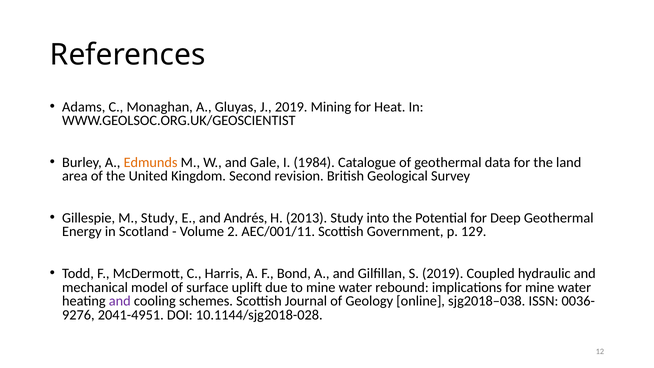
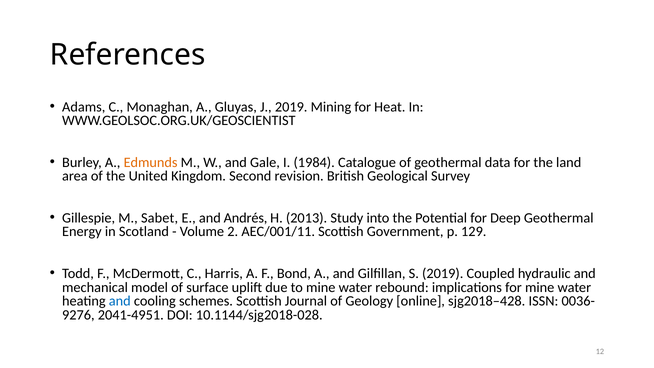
M Study: Study -> Sabet (160, 218)
and colour: purple -> blue (120, 301)
sjg2018–038: sjg2018–038 -> sjg2018–428 (487, 301)
